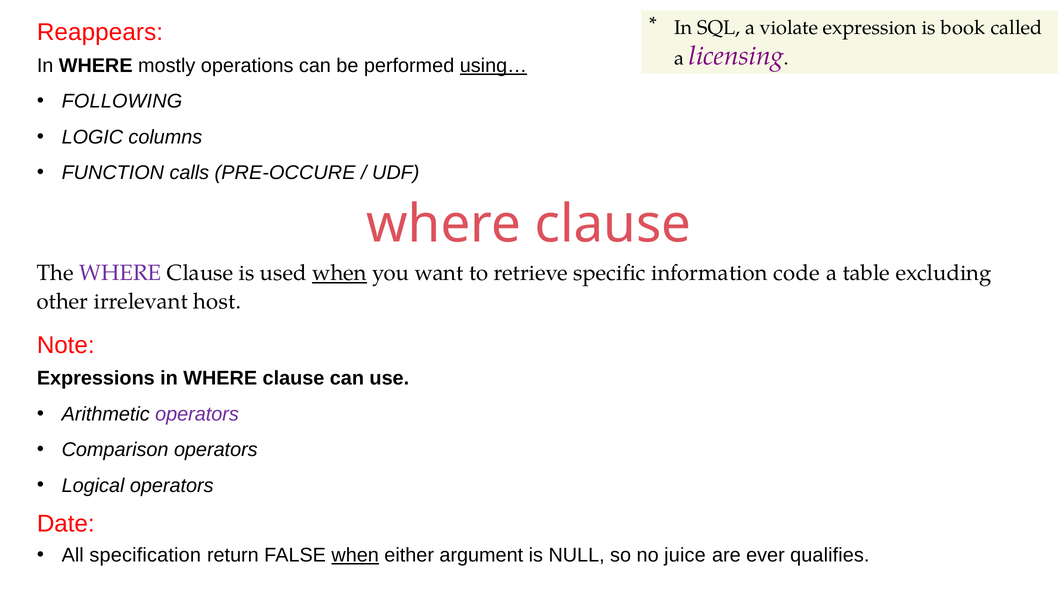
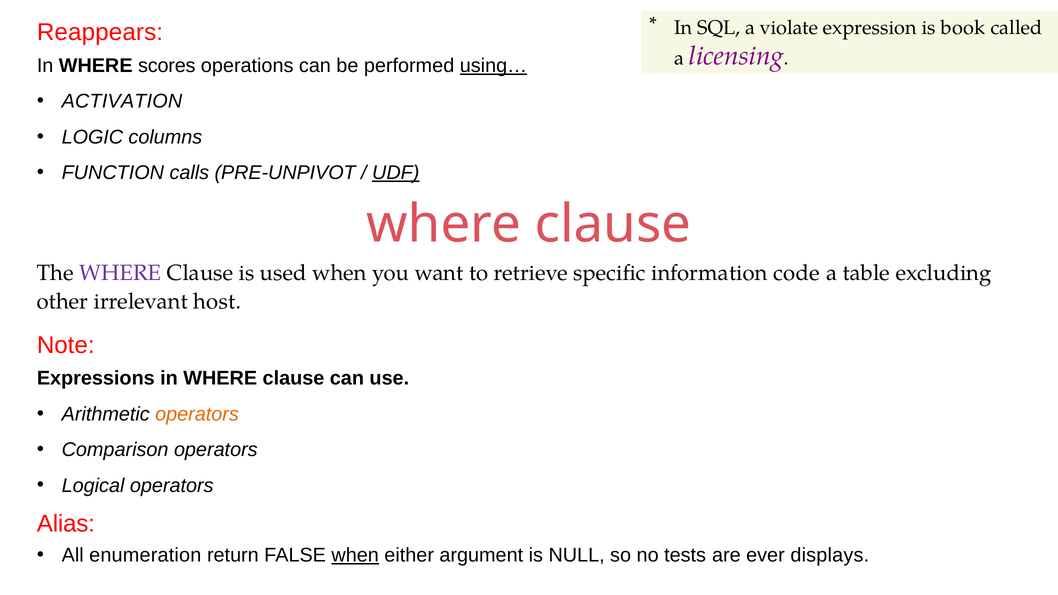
mostly: mostly -> scores (167, 66)
FOLLOWING: FOLLOWING -> ACTIVATION (122, 101)
PRE-OCCURE: PRE-OCCURE -> PRE-UNPIVOT (285, 173)
UDF underline: none -> present (396, 173)
when underline: present -> none (340, 273)
operators colour: purple -> orange (197, 414)
Date: Date -> Alias (66, 524)
specification: specification -> enumeration (145, 555)
juice: juice -> tests (685, 555)
qualifies: qualifies -> displays (830, 555)
